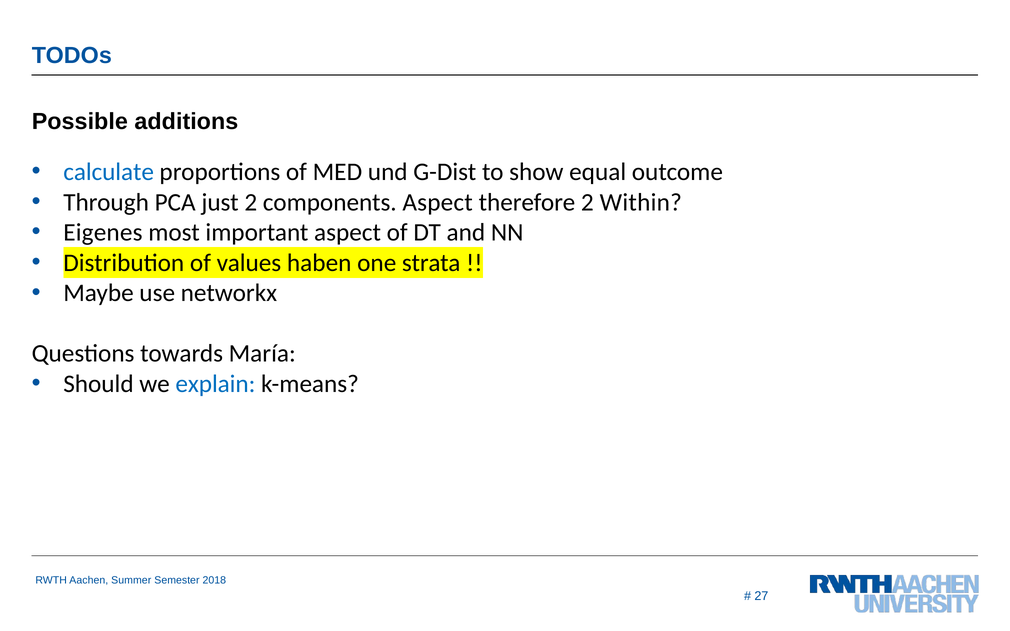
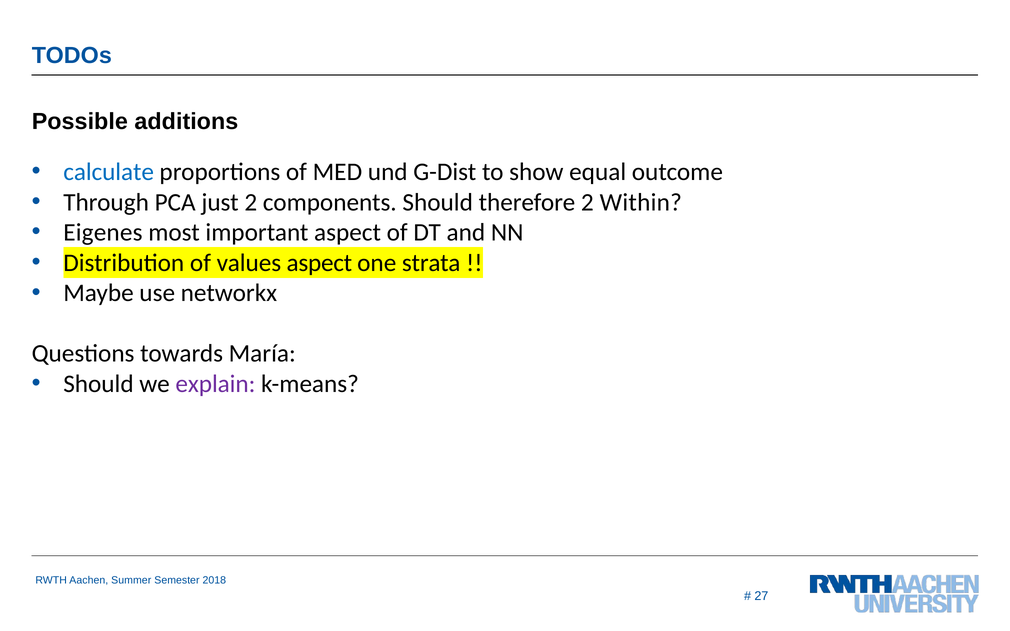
components Aspect: Aspect -> Should (438, 202)
values haben: haben -> aspect (319, 263)
explain colour: blue -> purple (215, 384)
